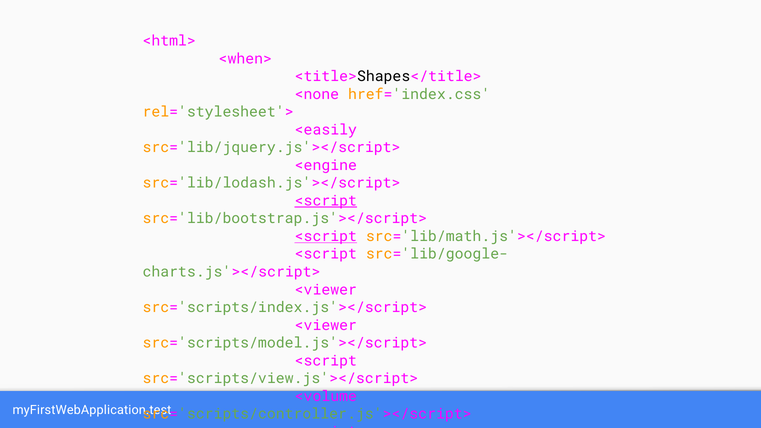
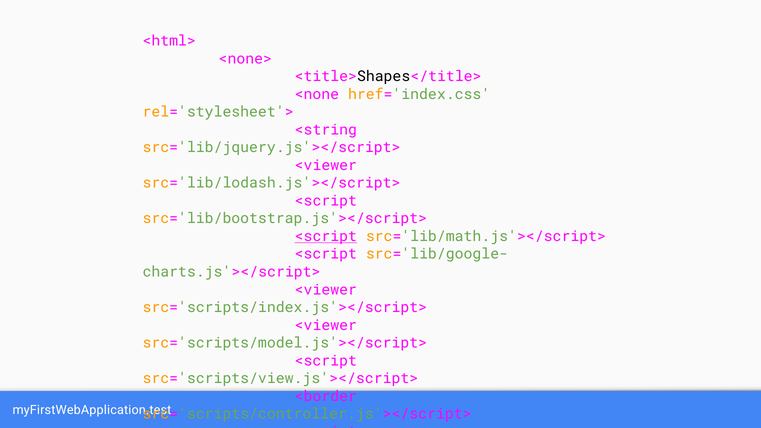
<when>: <when> -> <none> (245, 59)
<easily: <easily -> <string (326, 130)
<engine: <engine -> <viewer (326, 165)
<script underline: present -> none (326, 201)
<volume: <volume -> <border (326, 396)
